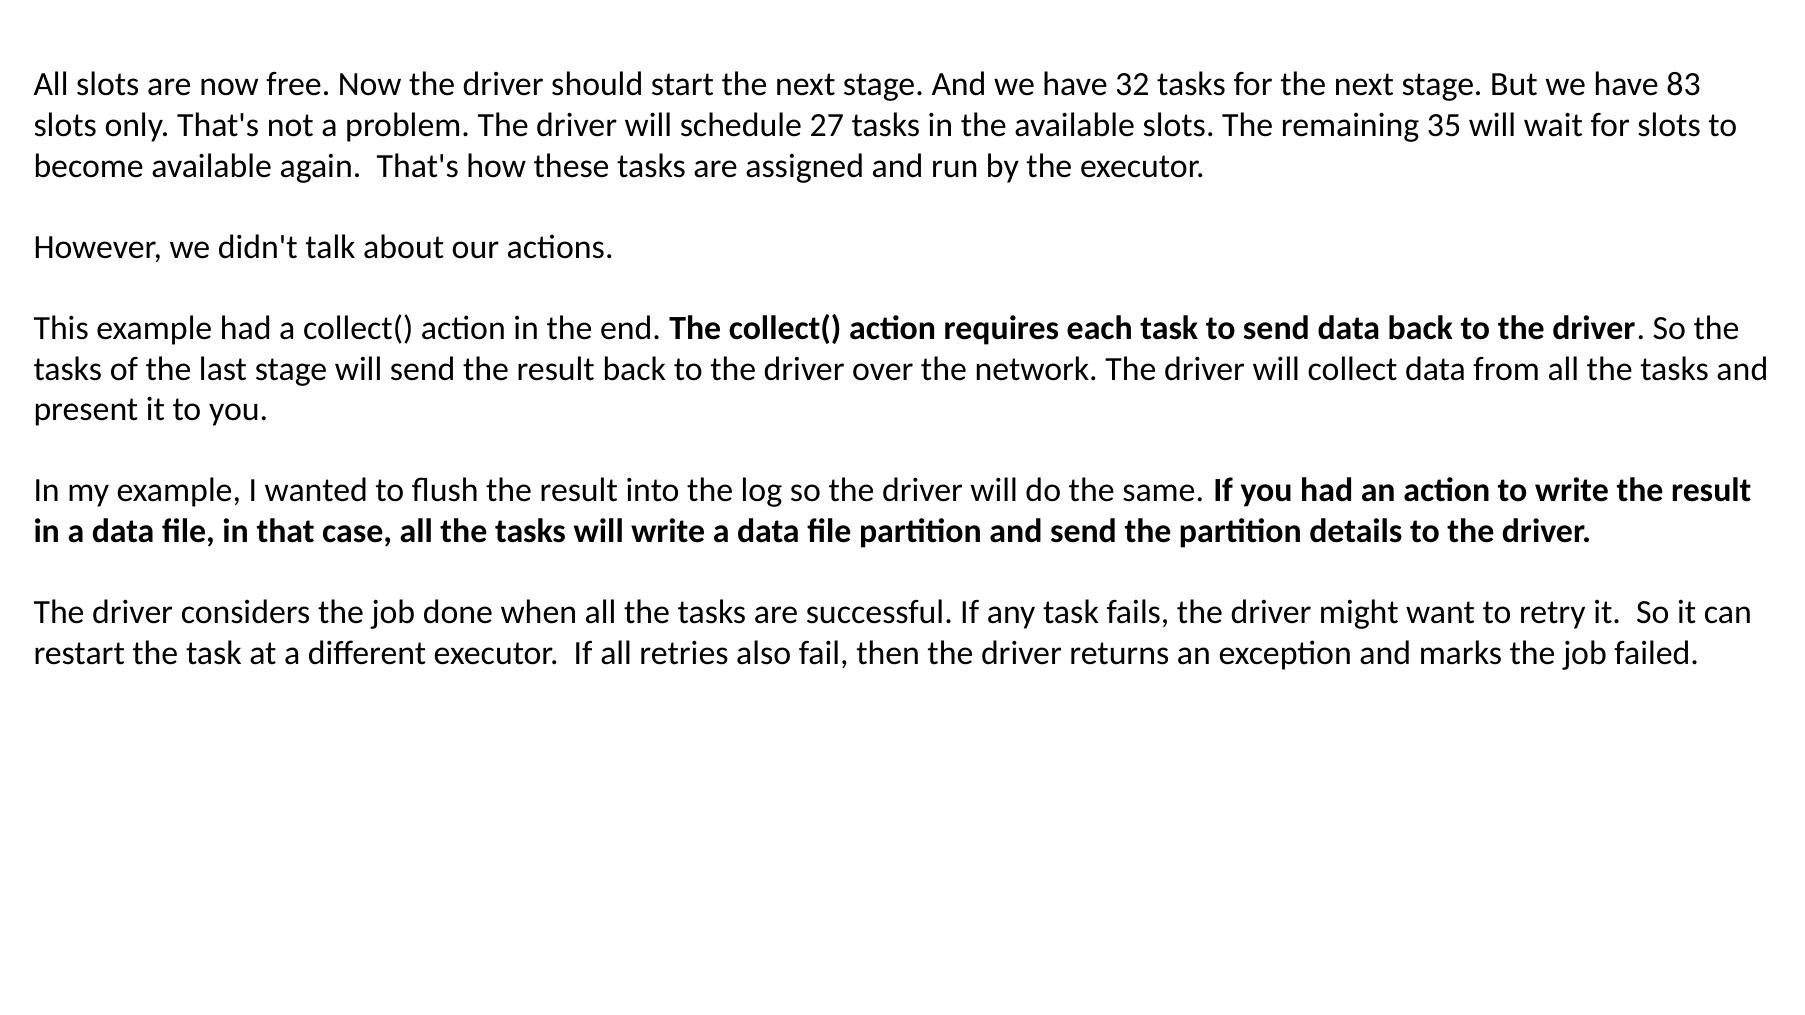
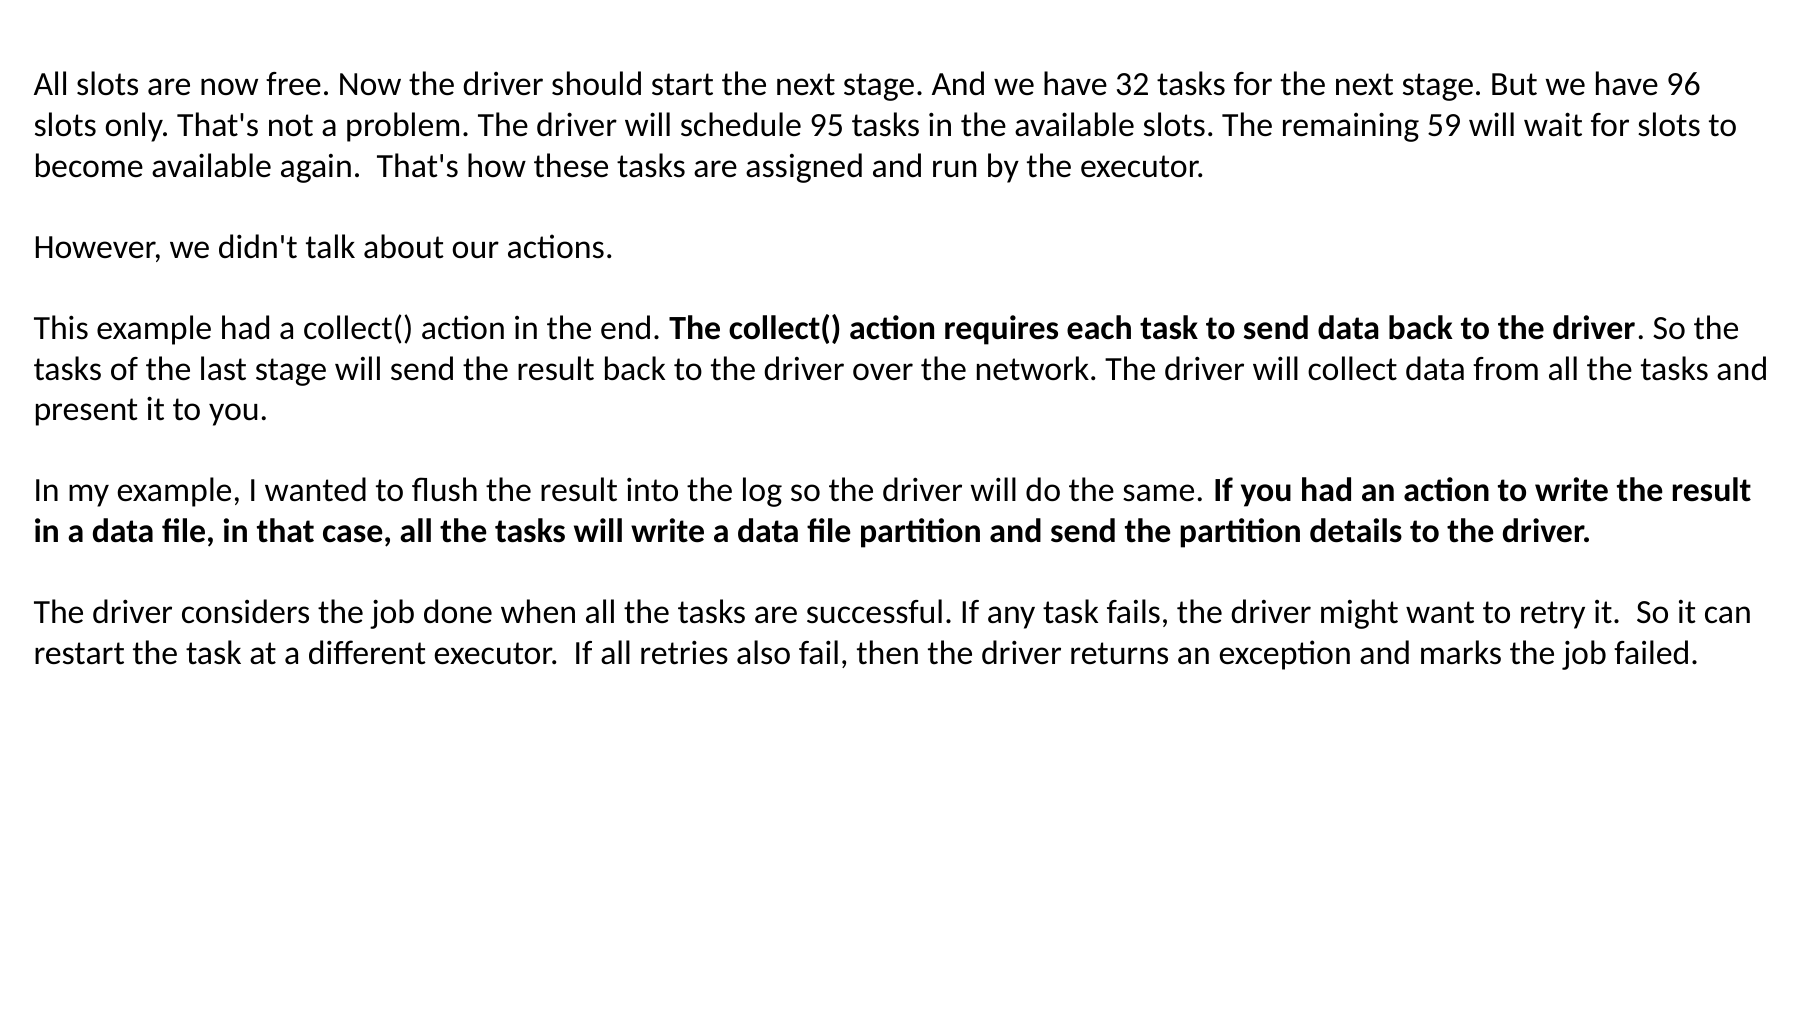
83: 83 -> 96 (1684, 85)
27: 27 -> 95 (827, 125)
35: 35 -> 59 (1444, 125)
